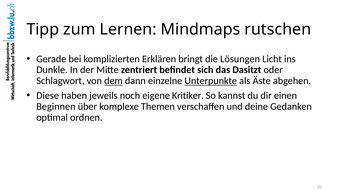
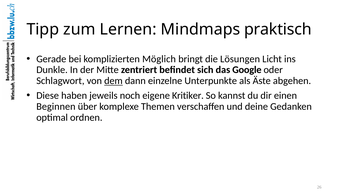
rutschen: rutschen -> praktisch (278, 29)
Erklären: Erklären -> Möglich (159, 59)
Dasitzt: Dasitzt -> Google (247, 70)
Unterpunkte underline: present -> none (211, 81)
